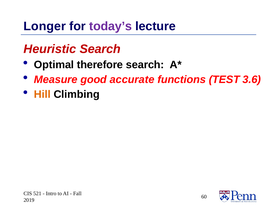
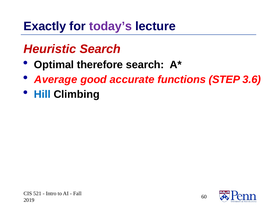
Longer: Longer -> Exactly (45, 26)
Measure: Measure -> Average (56, 79)
TEST: TEST -> STEP (224, 79)
Hill colour: orange -> blue (42, 94)
